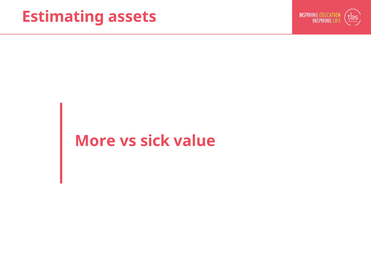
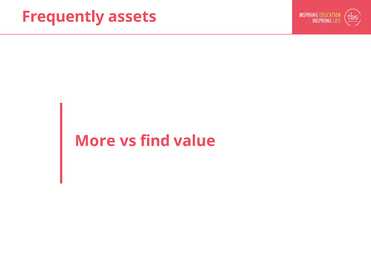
Estimating: Estimating -> Frequently (63, 17)
sick: sick -> find (155, 141)
